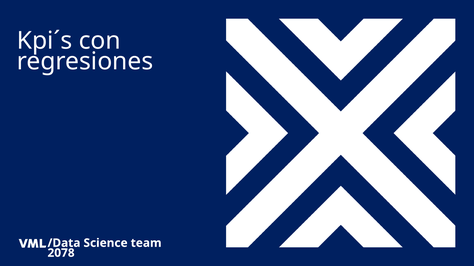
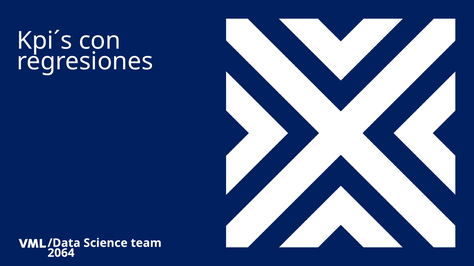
2078: 2078 -> 2064 (61, 253)
